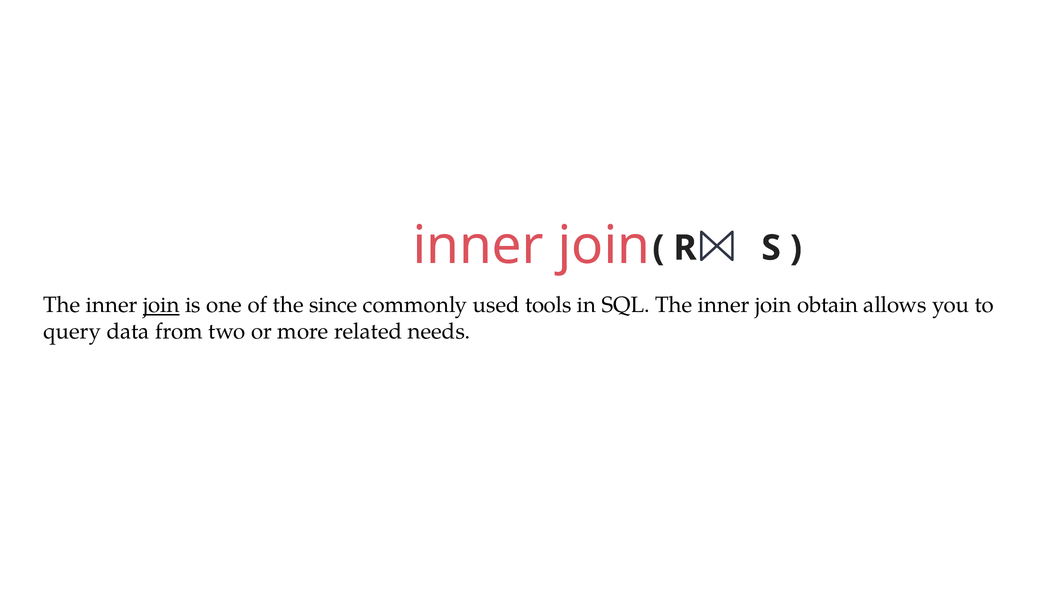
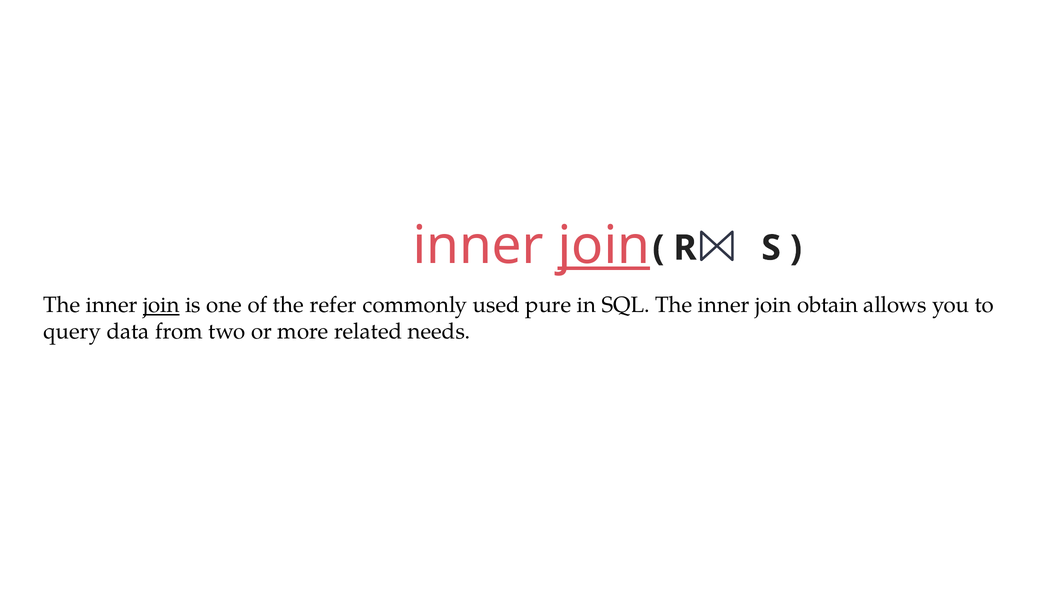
join underline: none -> present (604, 245)
since: since -> refer (333, 305)
tools: tools -> pure (548, 305)
